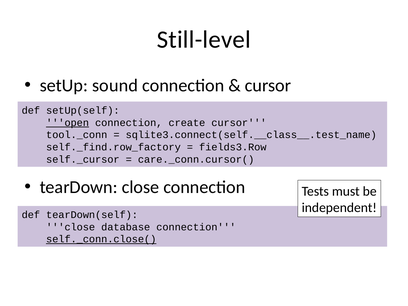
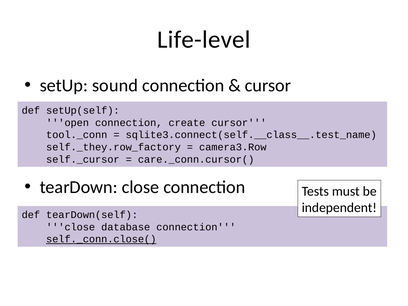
Still-level: Still-level -> Life-level (204, 39)
open underline: present -> none (68, 123)
self._find.row_factory: self._find.row_factory -> self._they.row_factory (113, 147)
fields3.Row: fields3.Row -> camera3.Row (233, 147)
